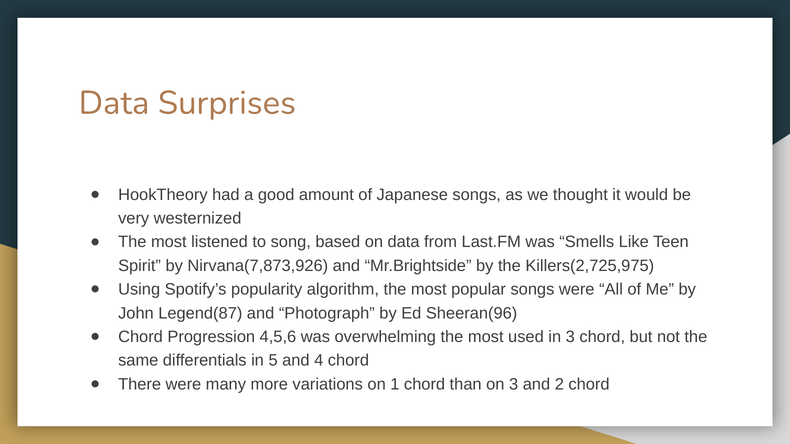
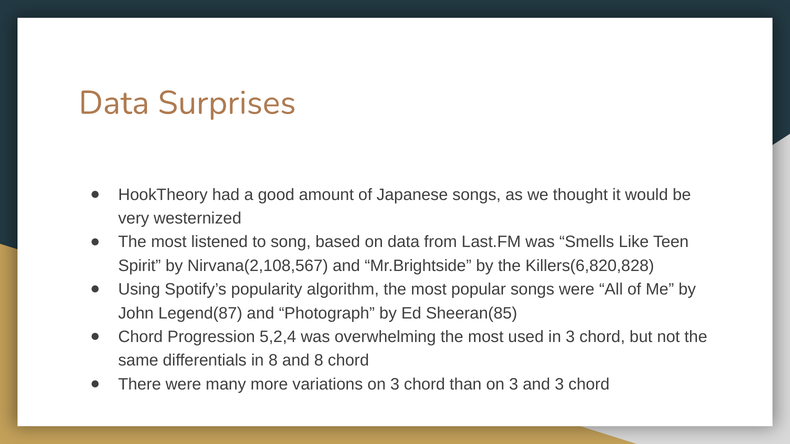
Nirvana(7,873,926: Nirvana(7,873,926 -> Nirvana(2,108,567 (258, 266)
Killers(2,725,975: Killers(2,725,975 -> Killers(6,820,828 (590, 266)
Sheeran(96: Sheeran(96 -> Sheeran(85 (472, 313)
4,5,6: 4,5,6 -> 5,2,4 (278, 337)
in 5: 5 -> 8 (273, 361)
and 4: 4 -> 8 (319, 361)
variations on 1: 1 -> 3 (395, 384)
and 2: 2 -> 3 (559, 384)
